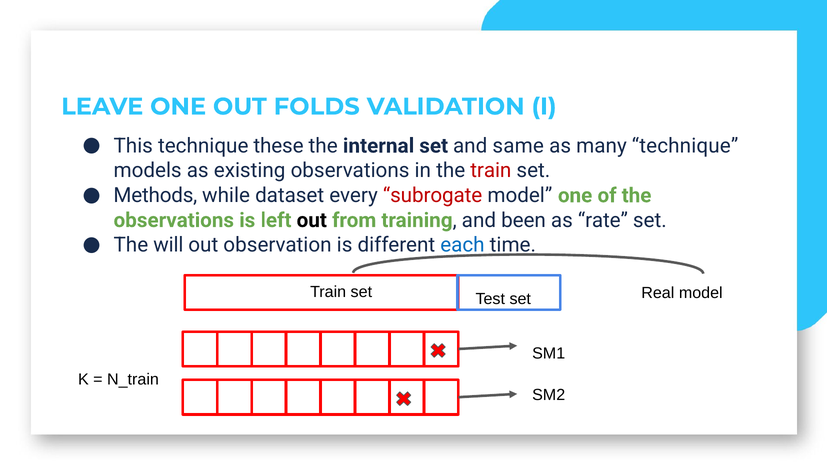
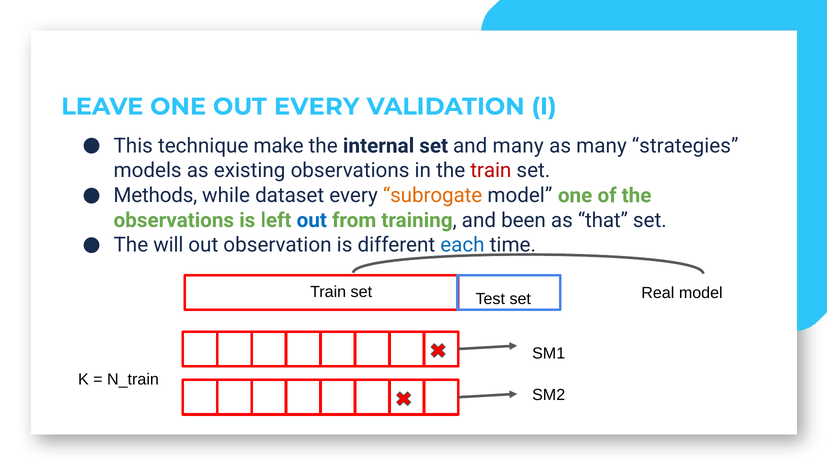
OUT FOLDS: FOLDS -> EVERY (317, 107)
these: these -> make (279, 146)
and same: same -> many (518, 146)
many technique: technique -> strategies (685, 146)
subrogate colour: red -> orange (433, 196)
out colour: black -> blue (312, 220)
rate: rate -> that (603, 220)
